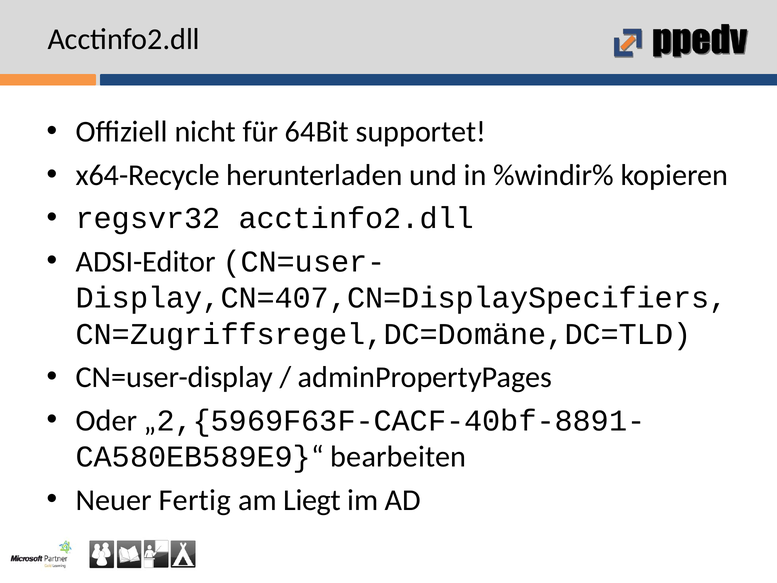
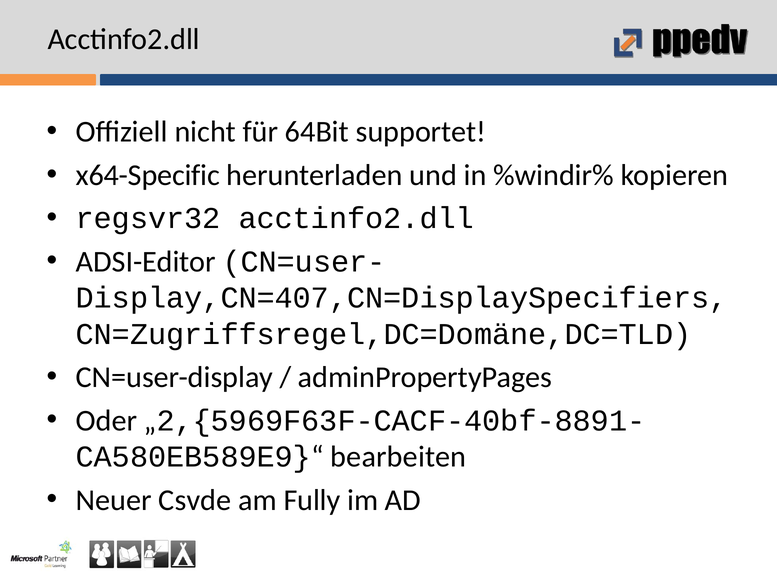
x64-Recycle: x64-Recycle -> x64-Specific (148, 175)
Fertig: Fertig -> Csvde (195, 500)
Liegt: Liegt -> Fully (312, 500)
